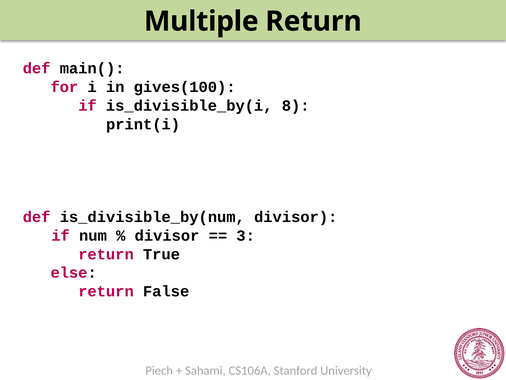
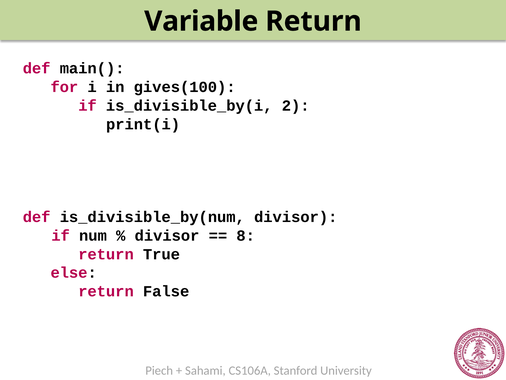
Multiple: Multiple -> Variable (201, 21)
8: 8 -> 2 (296, 106)
3: 3 -> 8 (246, 235)
